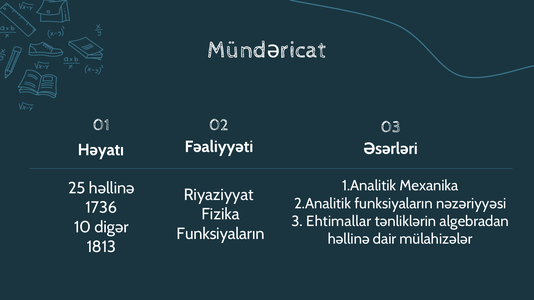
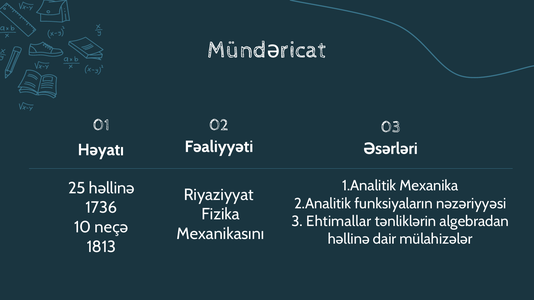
digər: digər -> neçə (111, 227)
Funksiyaların: Funksiyaların -> Mexanikasını (221, 234)
